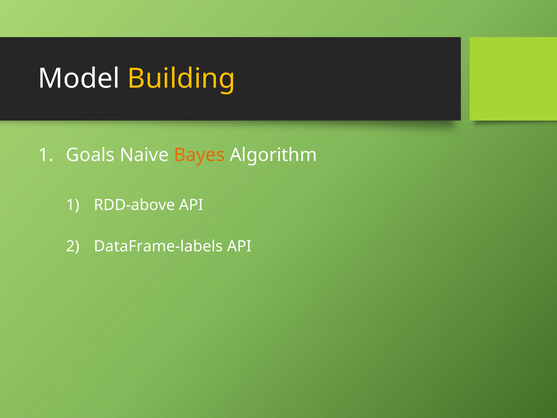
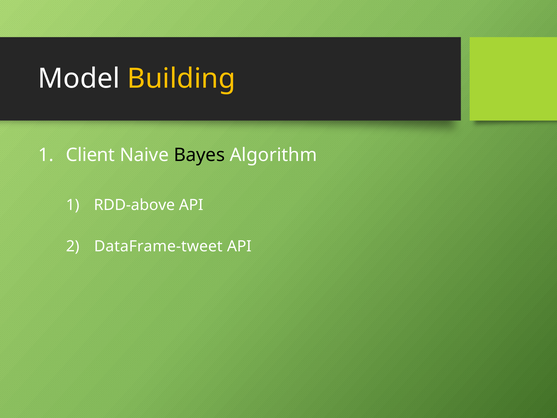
Goals: Goals -> Client (90, 155)
Bayes colour: orange -> black (199, 155)
DataFrame-labels: DataFrame-labels -> DataFrame-tweet (158, 246)
